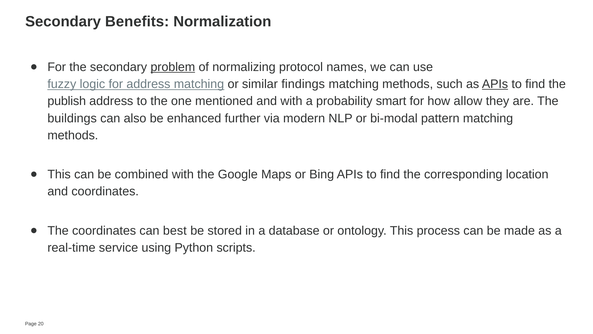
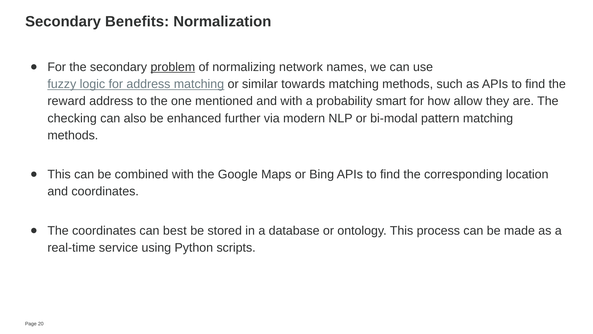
protocol: protocol -> network (301, 67)
findings: findings -> towards (303, 84)
APIs underline: present -> none (495, 84)
publish: publish -> reward (67, 101)
buildings: buildings -> checking (72, 118)
